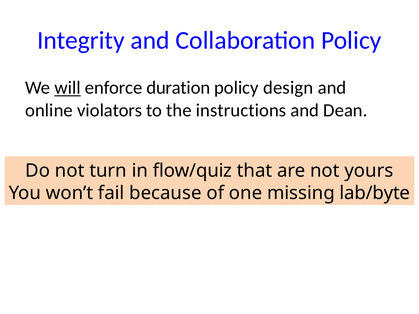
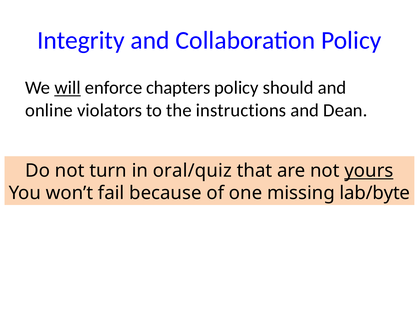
duration: duration -> chapters (178, 88)
design: design -> should (288, 88)
flow/quiz: flow/quiz -> oral/quiz (192, 171)
yours underline: none -> present (369, 171)
